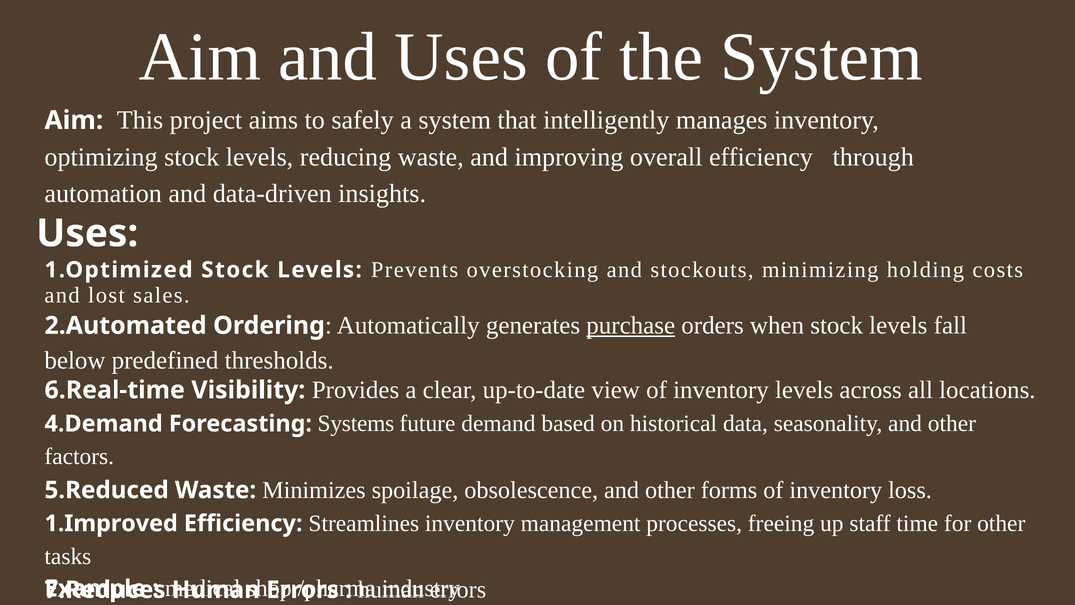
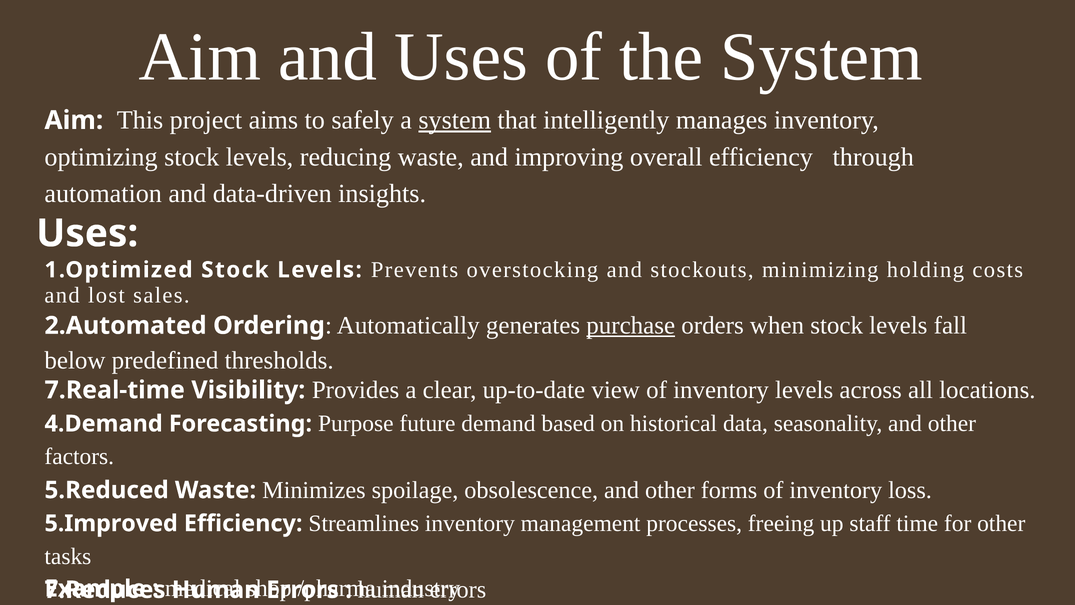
system underline: none -> present (455, 120)
6.Real-time: 6.Real-time -> 7.Real-time (115, 390)
Systems: Systems -> Purpose (356, 424)
1.Improved: 1.Improved -> 5.Improved (111, 523)
